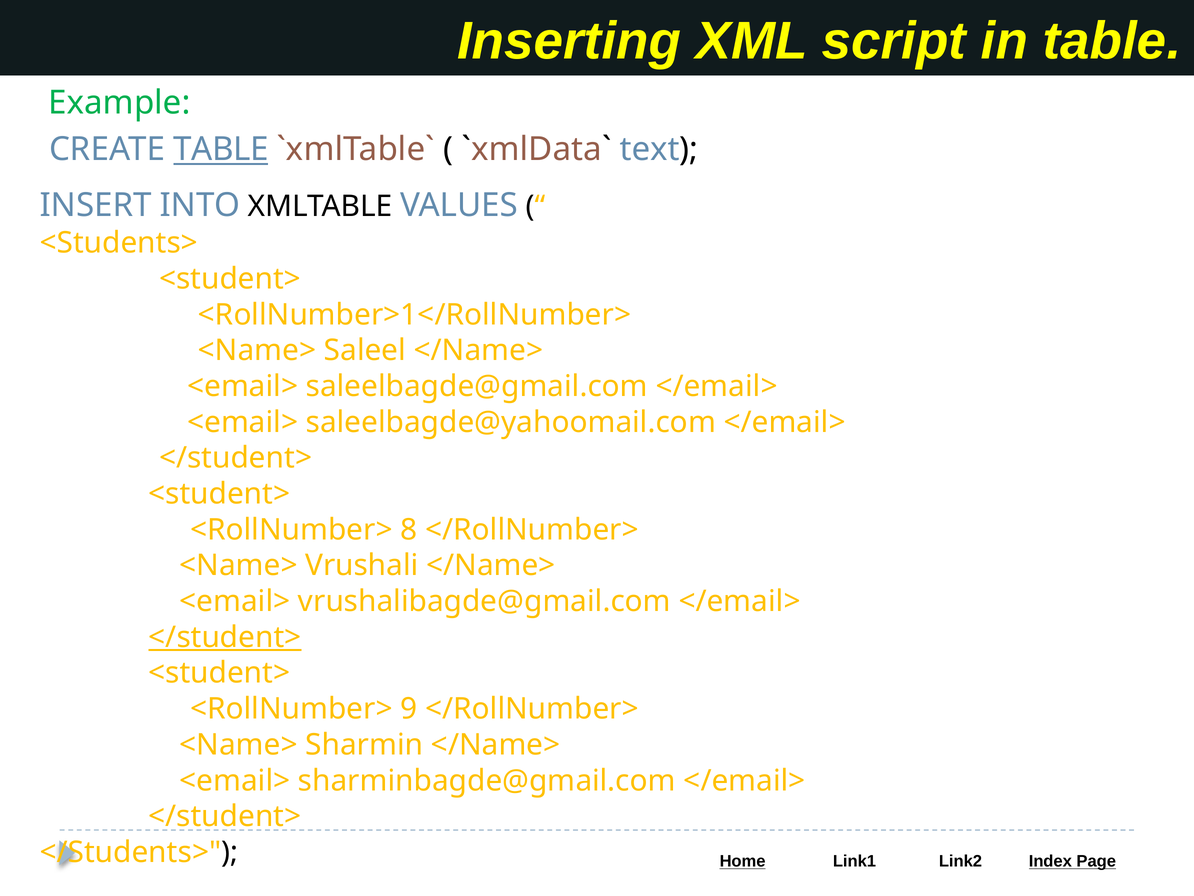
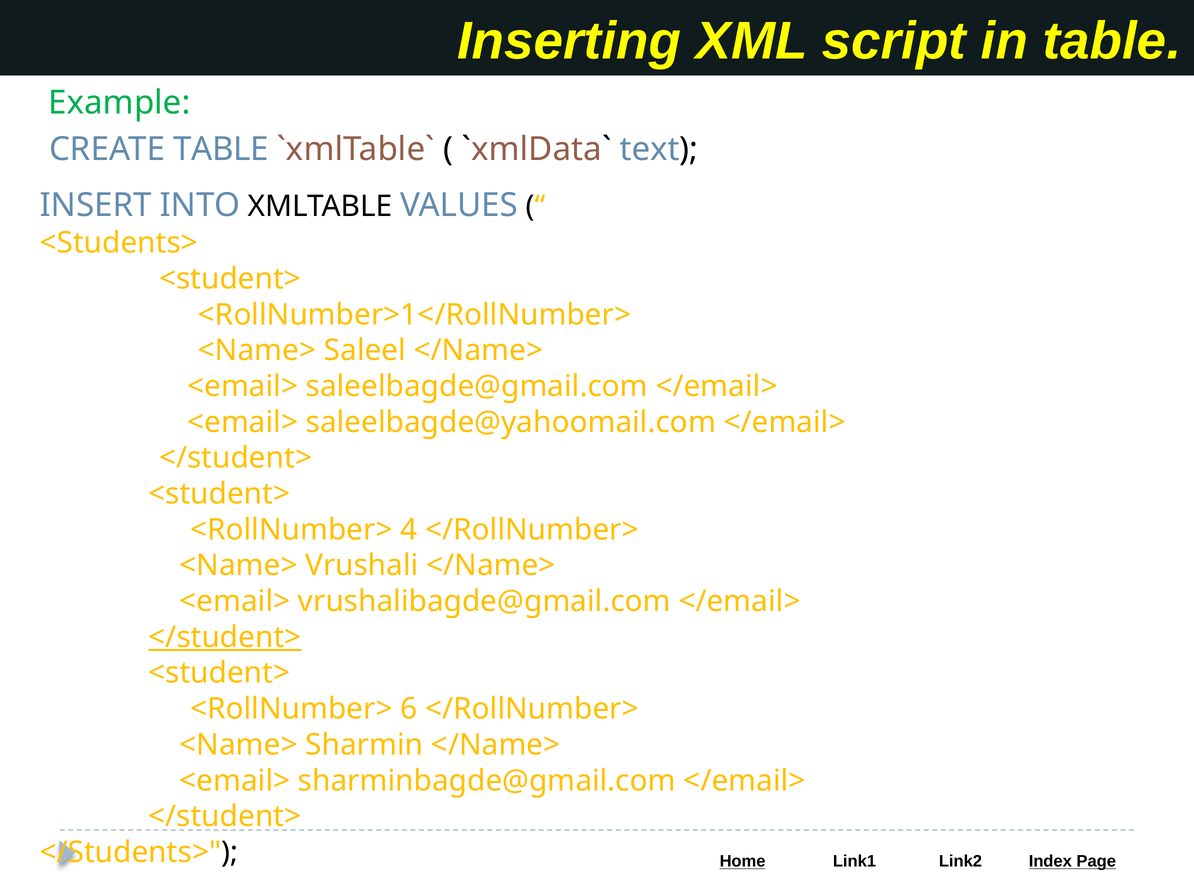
TABLE underline: present -> none (221, 149)
8: 8 -> 4 (409, 529)
9: 9 -> 6 (409, 709)
